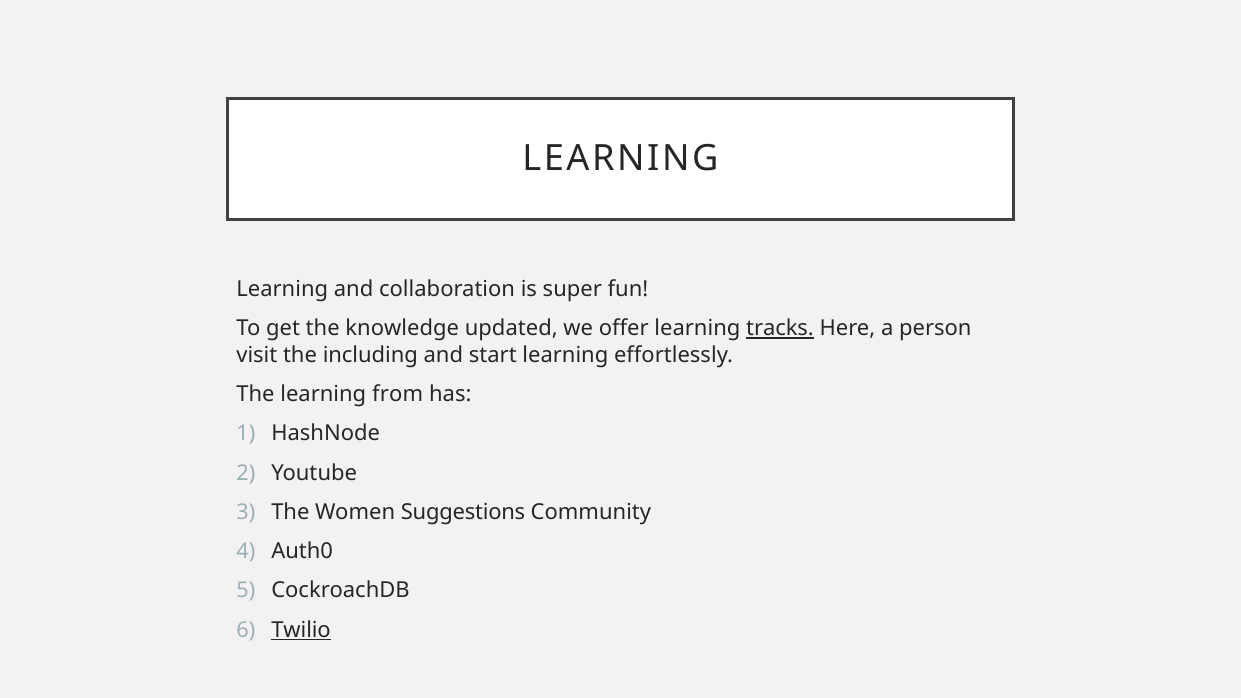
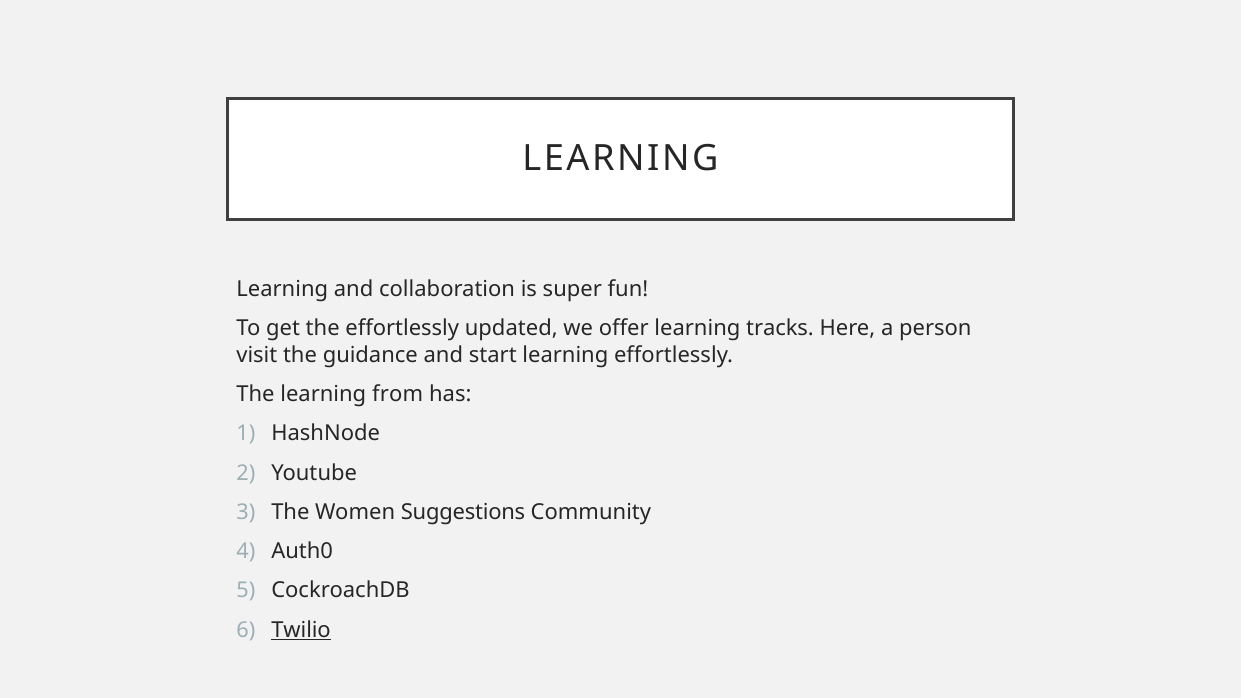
the knowledge: knowledge -> effortlessly (402, 328)
tracks underline: present -> none (780, 328)
including: including -> guidance (370, 355)
